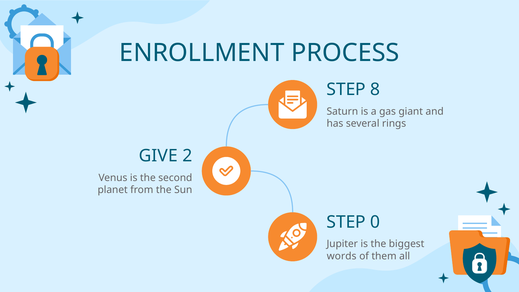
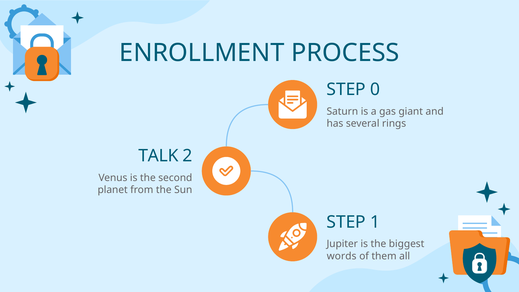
8: 8 -> 0 (375, 89)
GIVE: GIVE -> TALK (158, 156)
0: 0 -> 1 (375, 222)
